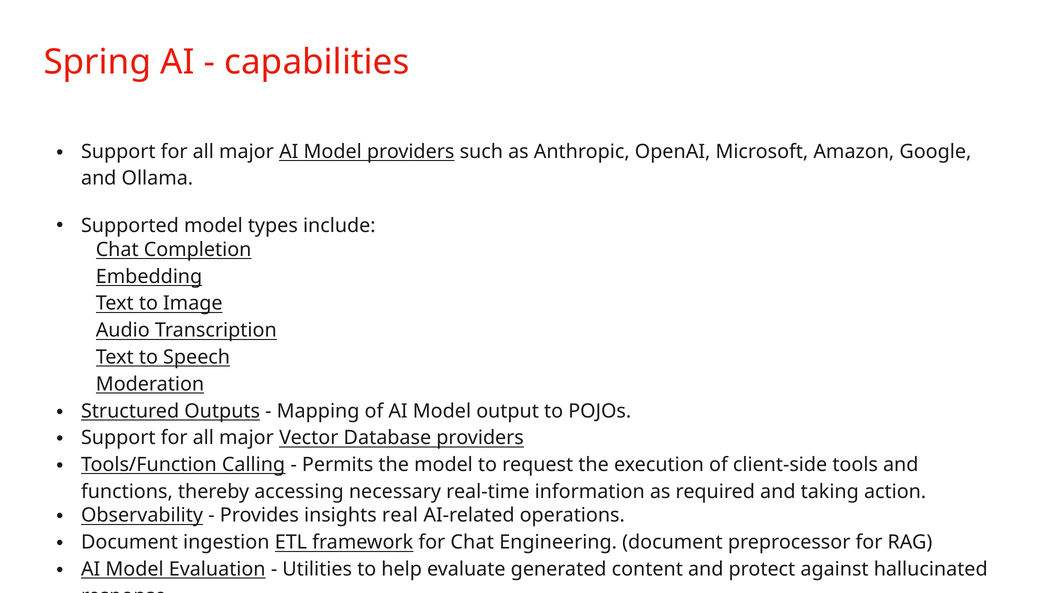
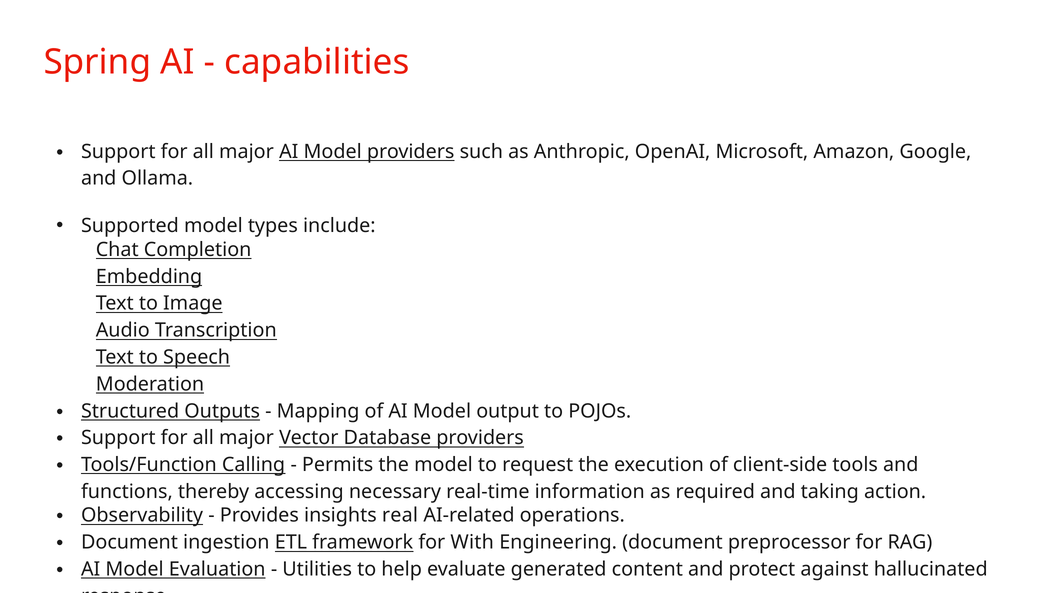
framework for Chat: Chat -> With (472, 542)
